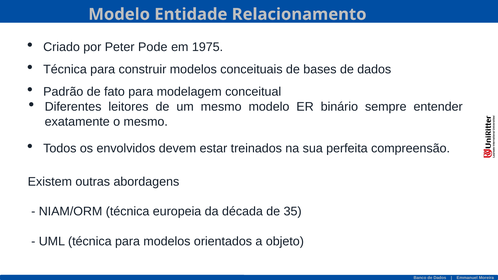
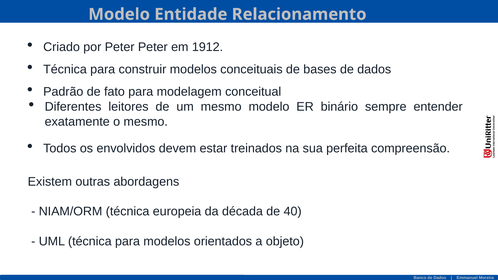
Peter Pode: Pode -> Peter (153, 47)
1975: 1975 -> 1912 (207, 47)
35: 35 -> 40 (293, 212)
